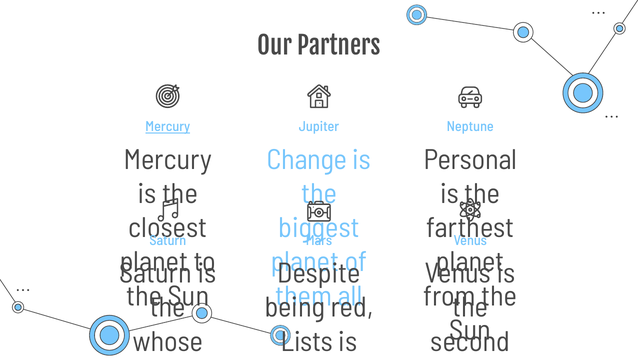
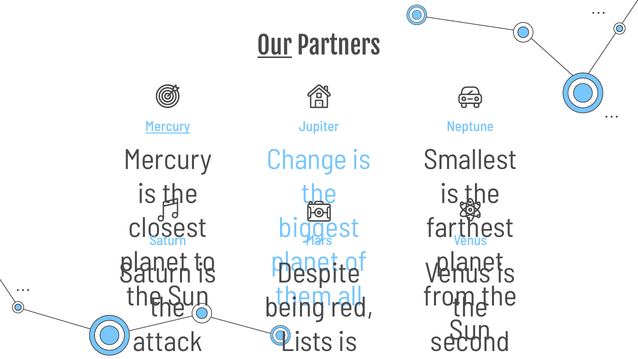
Our underline: none -> present (275, 47)
Personal: Personal -> Smallest (470, 160)
whose: whose -> attack (168, 342)
